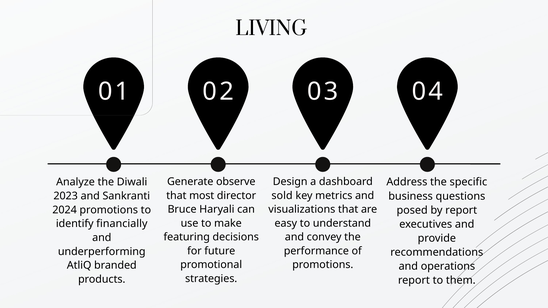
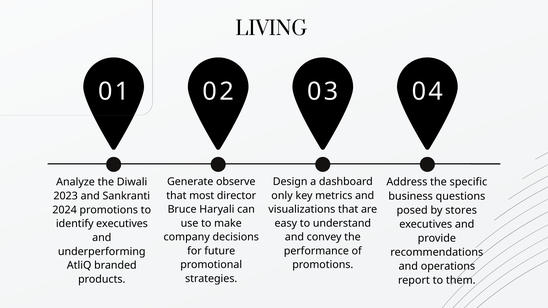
sold: sold -> only (282, 196)
by report: report -> stores (461, 210)
identify financially: financially -> executives (122, 224)
featuring: featuring -> company (187, 237)
